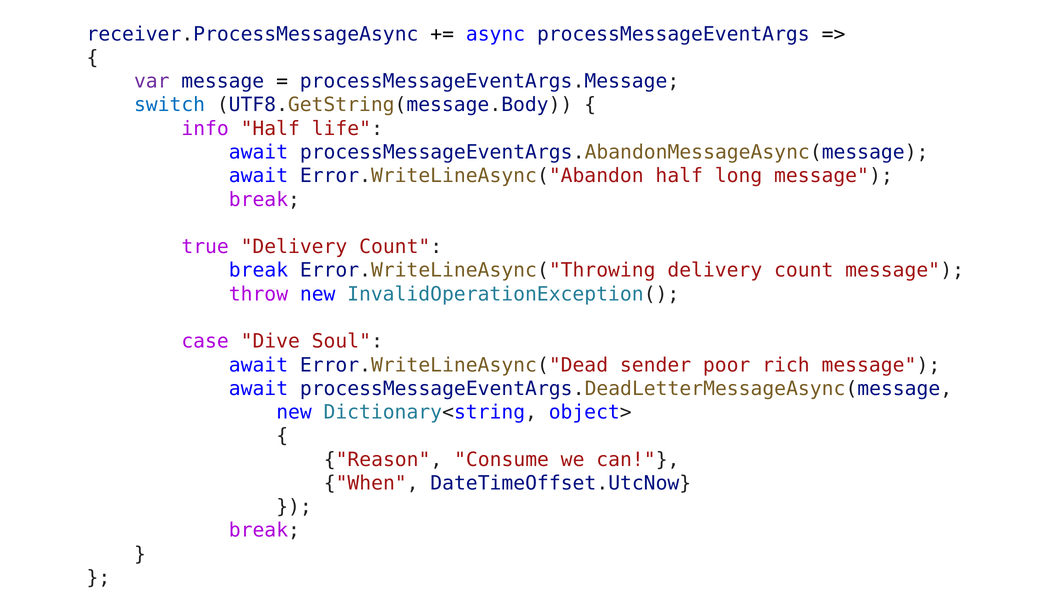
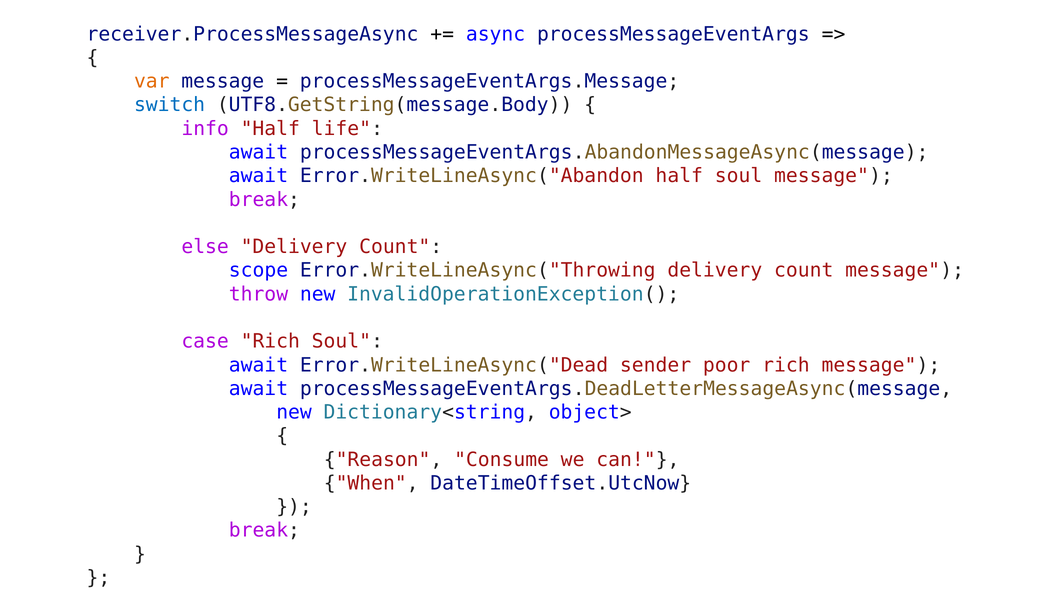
var colour: purple -> orange (152, 81)
half long: long -> soul (739, 176)
true: true -> else (205, 247)
break: break -> scope (259, 271)
case Dive: Dive -> Rich (270, 341)
